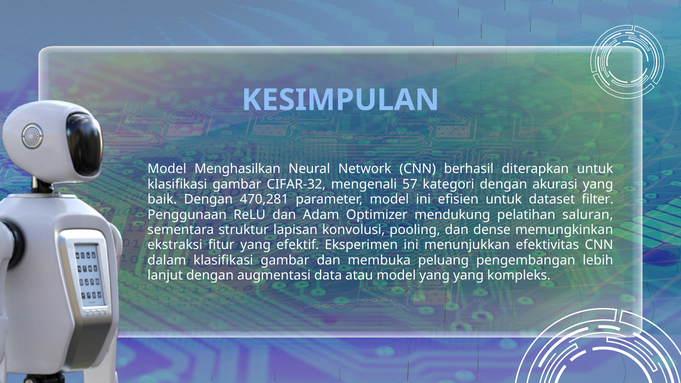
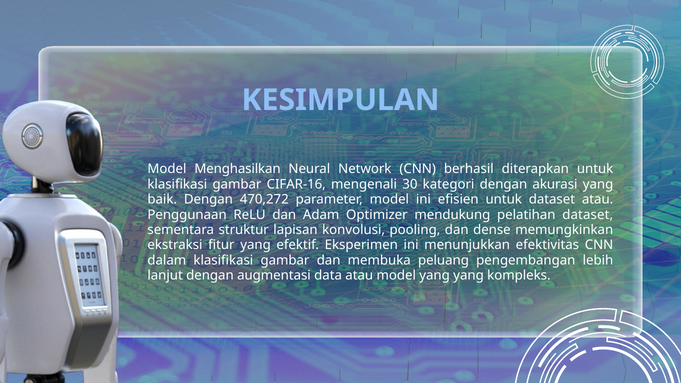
CIFAR-32: CIFAR-32 -> CIFAR-16 (296, 184)
57: 57 -> 30 (410, 184)
470,281: 470,281 -> 470,272 (264, 199)
dataset filter: filter -> atau (598, 199)
pelatihan saluran: saluran -> dataset (588, 215)
